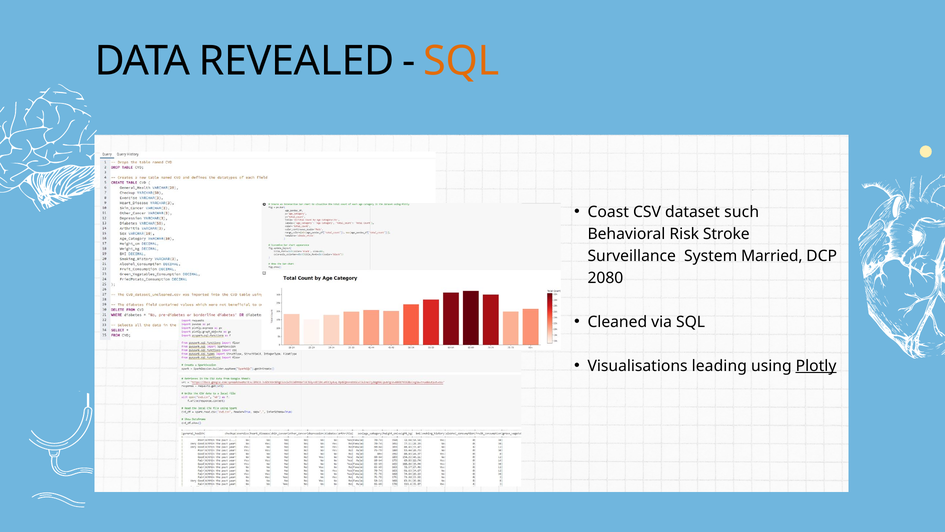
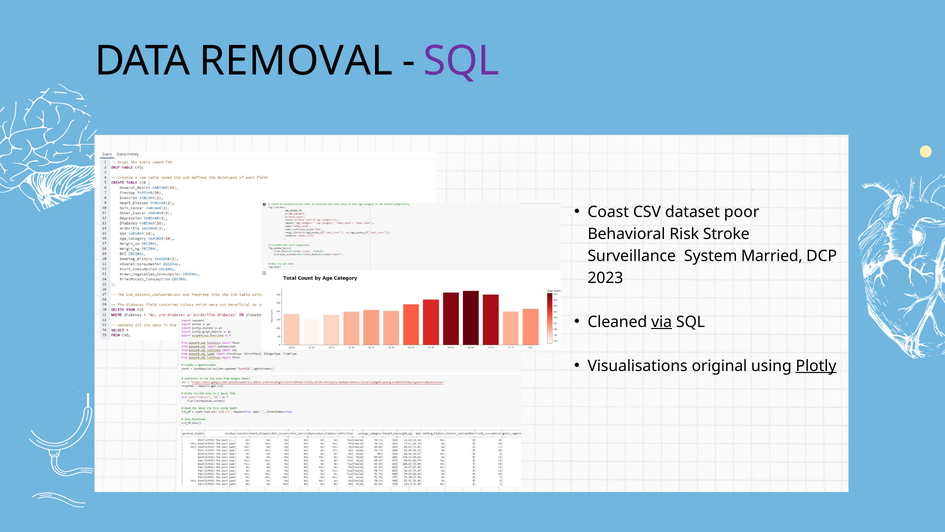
REVEALED: REVEALED -> REMOVAL (296, 61)
SQL colour: orange -> purple (461, 61)
such: such -> poor (742, 212)
2080: 2080 -> 2023 (605, 278)
via underline: none -> present (662, 322)
leading: leading -> original (719, 366)
